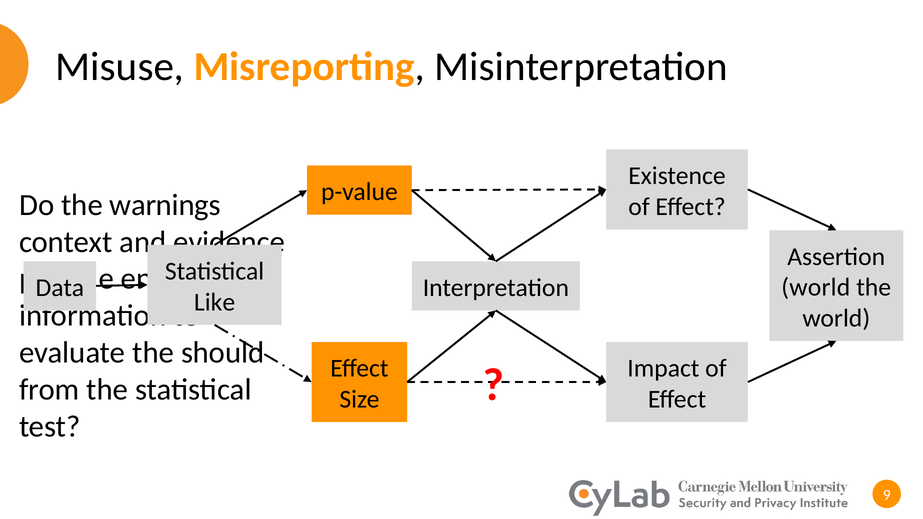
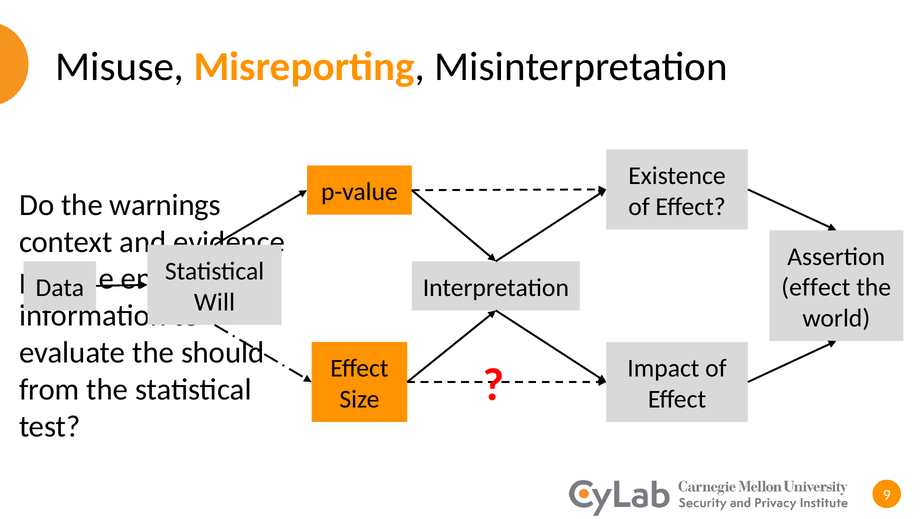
world: world -> effect (816, 288)
Like: Like -> Will (214, 302)
